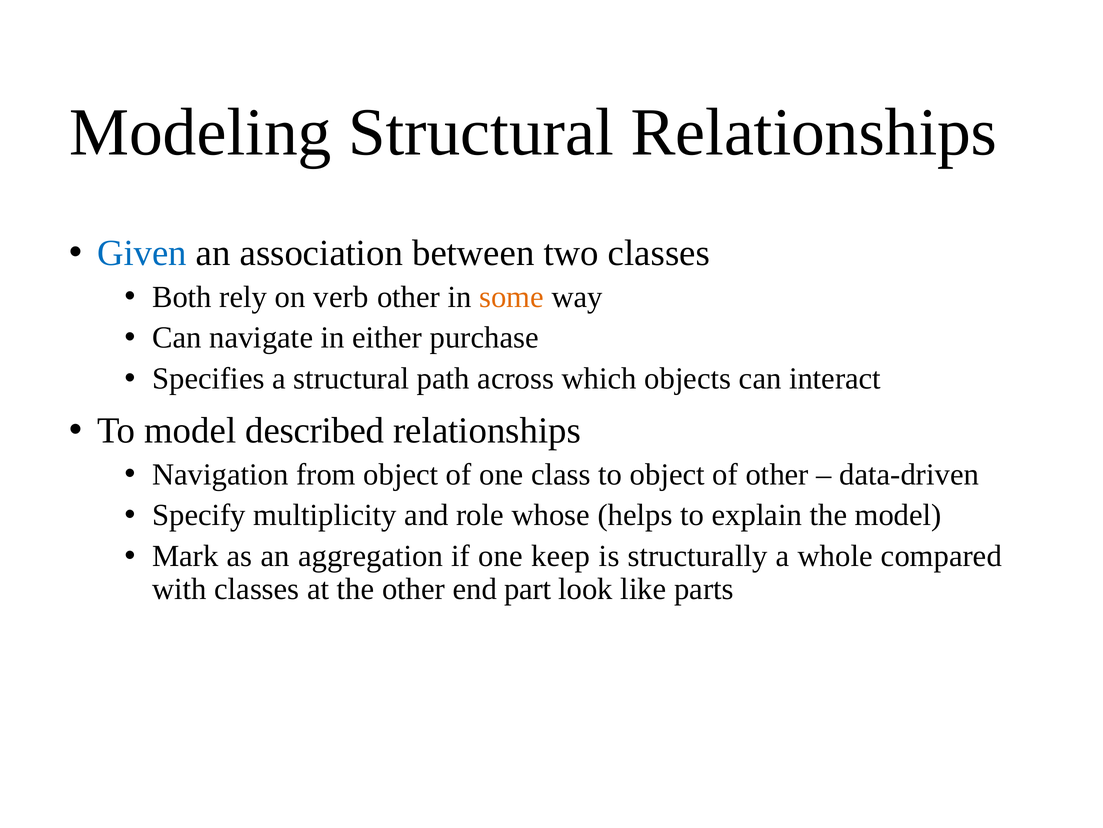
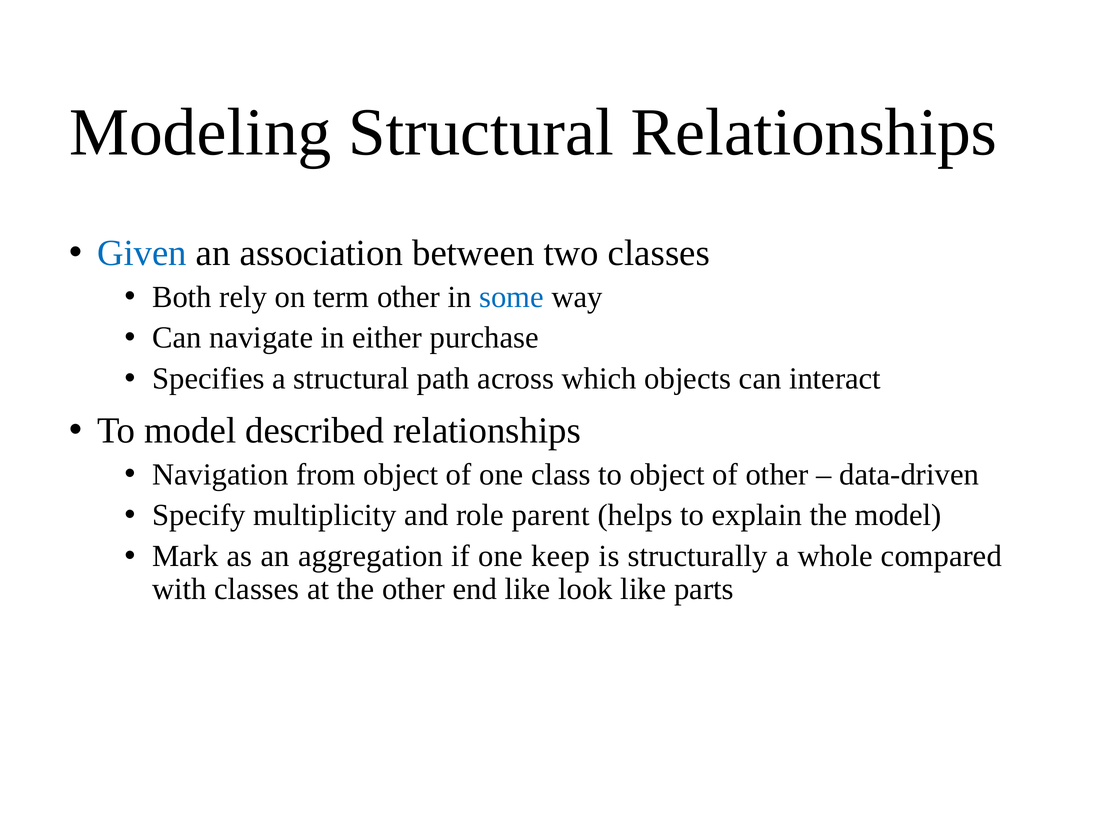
verb: verb -> term (341, 297)
some colour: orange -> blue (511, 297)
whose: whose -> parent (551, 515)
end part: part -> like (528, 589)
